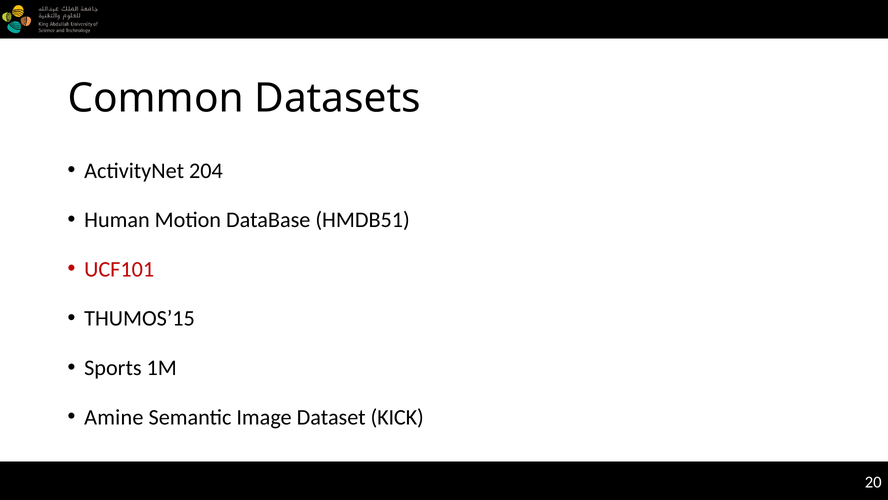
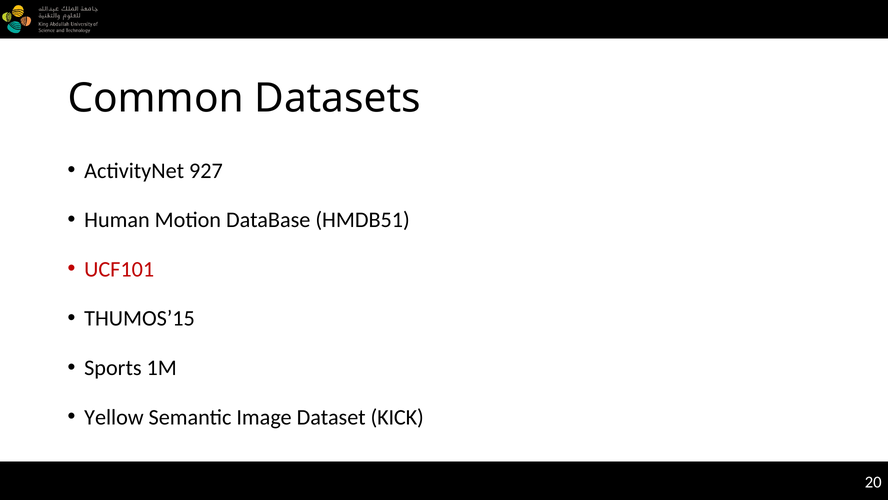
204: 204 -> 927 (206, 171)
Amine: Amine -> Yellow (114, 417)
